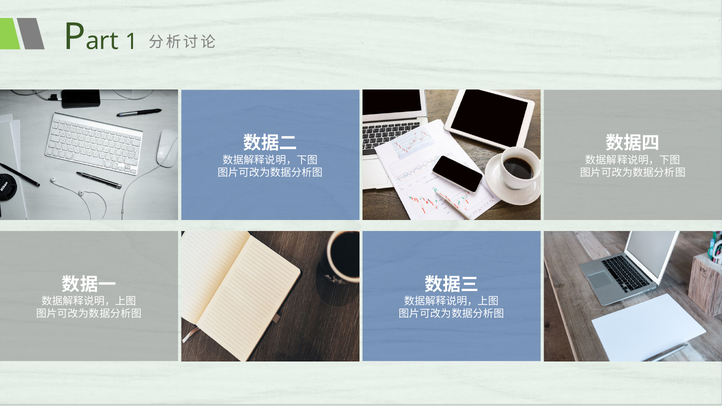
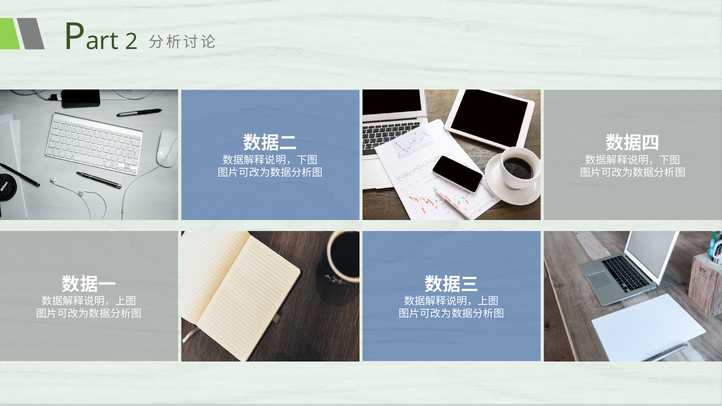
1: 1 -> 2 (131, 42)
